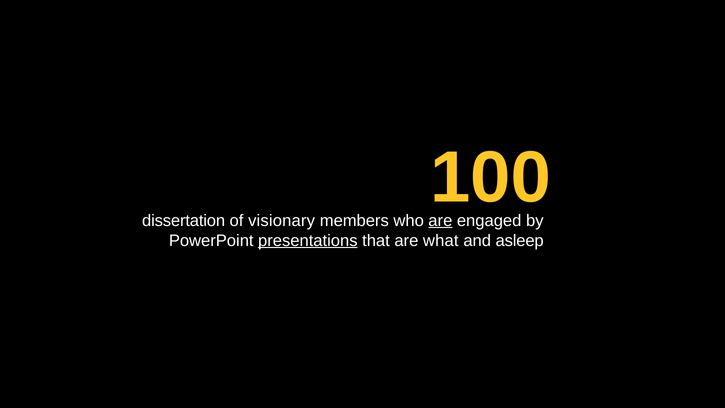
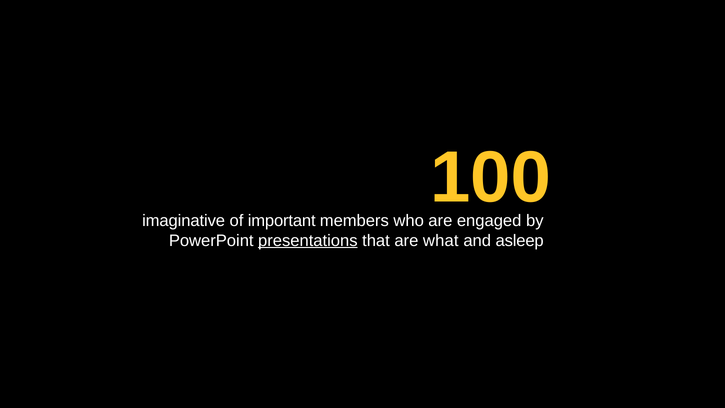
dissertation: dissertation -> imaginative (184, 220)
visionary: visionary -> important (282, 220)
are underline: present -> none (440, 220)
